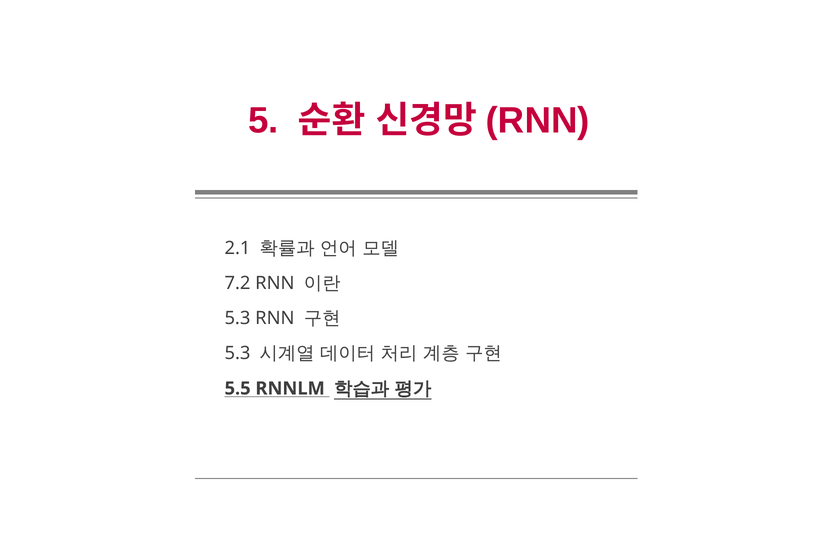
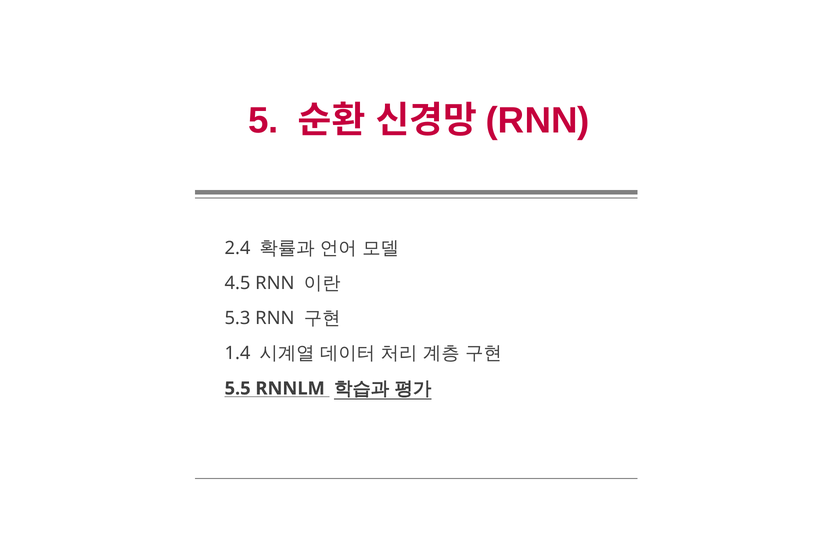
2.1: 2.1 -> 2.4 (238, 248)
7.2: 7.2 -> 4.5 (238, 283)
5.3: 5.3 -> 1.4 (238, 353)
